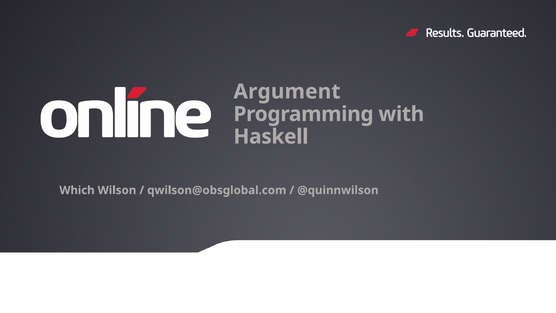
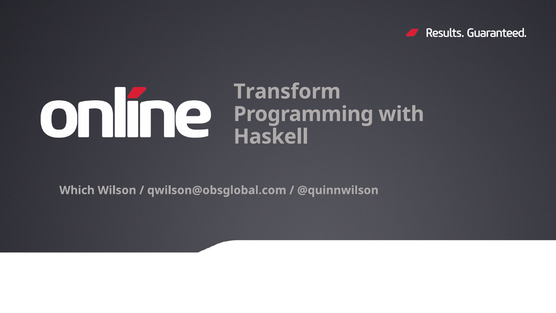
Argument: Argument -> Transform (287, 92)
